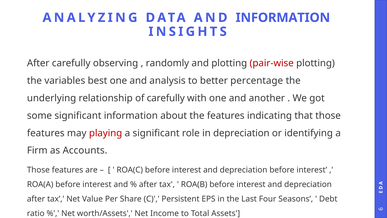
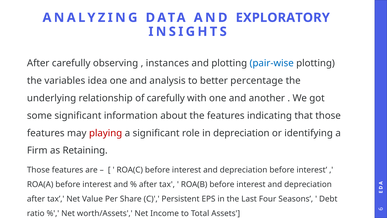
AND INFORMATION: INFORMATION -> EXPLORATORY (283, 18)
randomly: randomly -> instances (167, 63)
pair-wise colour: red -> blue (272, 63)
best: best -> idea (97, 81)
Accounts: Accounts -> Retaining (85, 150)
